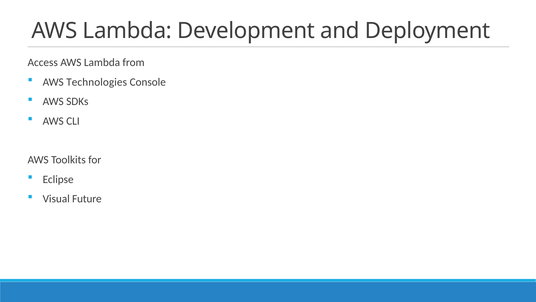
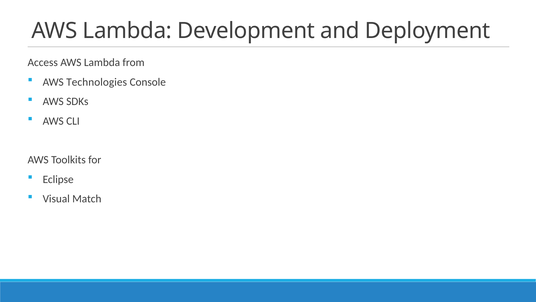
Future: Future -> Match (87, 199)
